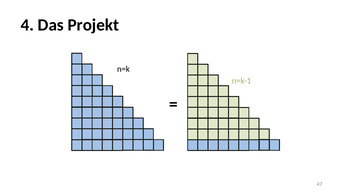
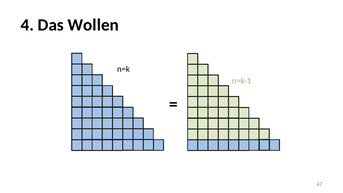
Projekt: Projekt -> Wollen (93, 25)
